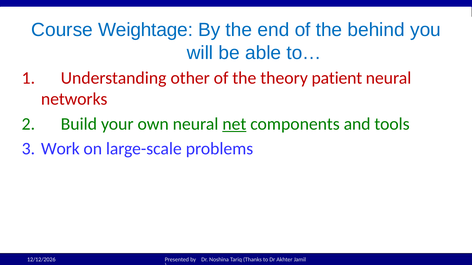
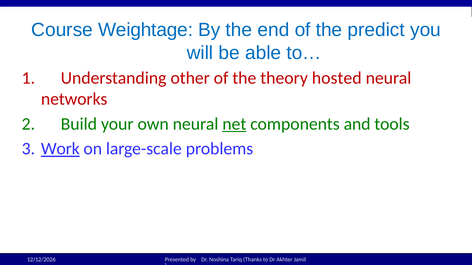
behind: behind -> predict (376, 30)
patient: patient -> hosted (337, 78)
Work underline: none -> present (60, 149)
